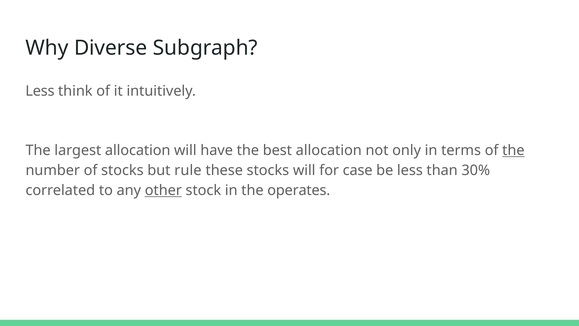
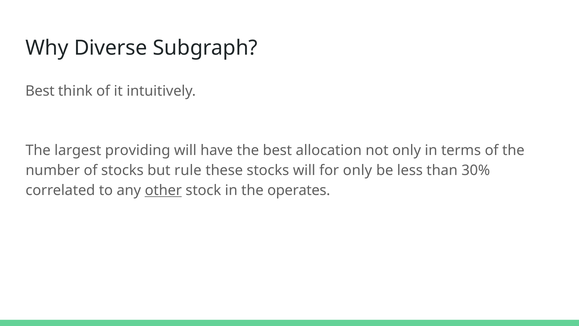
Less: Less -> Best (40, 91)
largest allocation: allocation -> providing (138, 150)
the underline: present -> none (513, 150)
for case: case -> only (357, 170)
